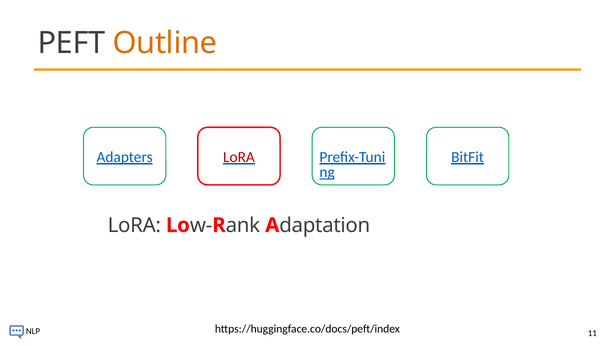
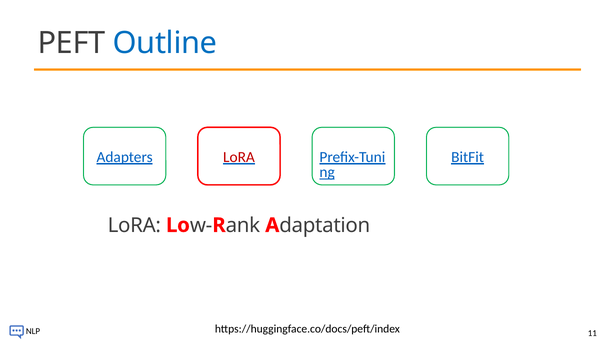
Outline colour: orange -> blue (165, 43)
